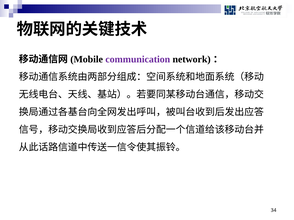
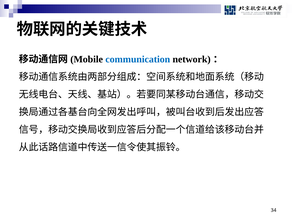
communication colour: purple -> blue (138, 59)
